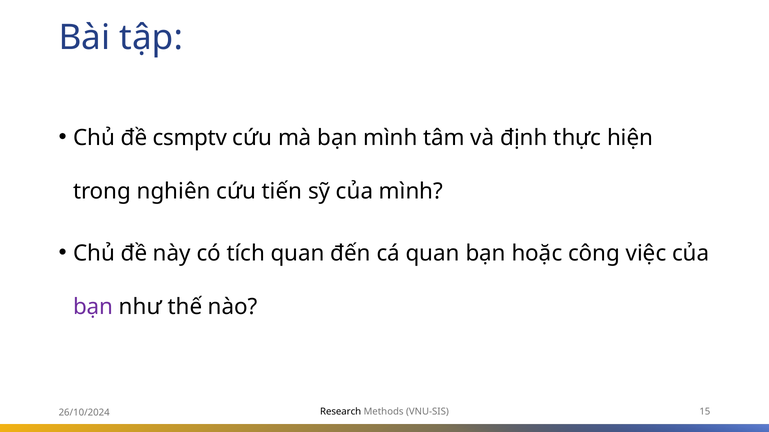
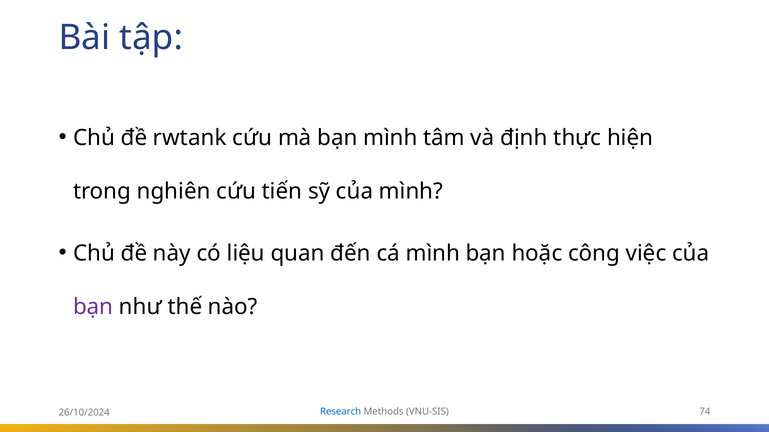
csmptv: csmptv -> rwtank (190, 138)
tích: tích -> liệu (246, 254)
cá quan: quan -> mình (433, 254)
Research colour: black -> blue (341, 412)
15: 15 -> 74 (705, 412)
